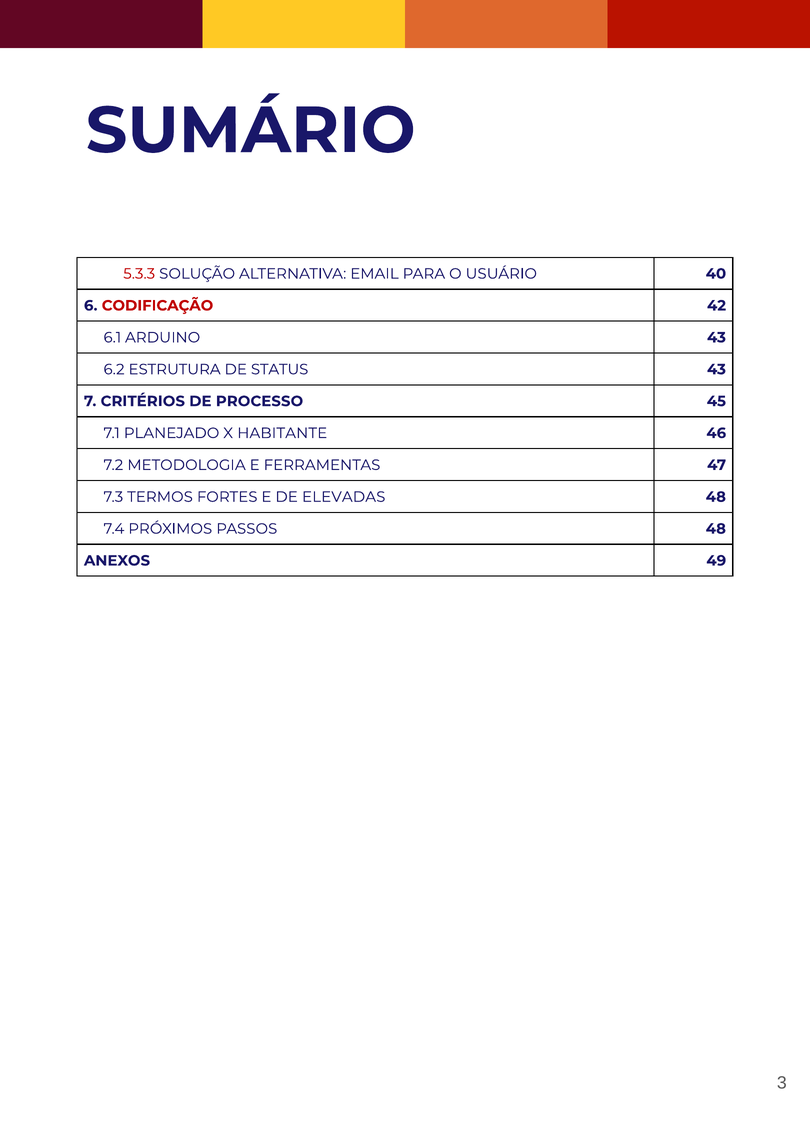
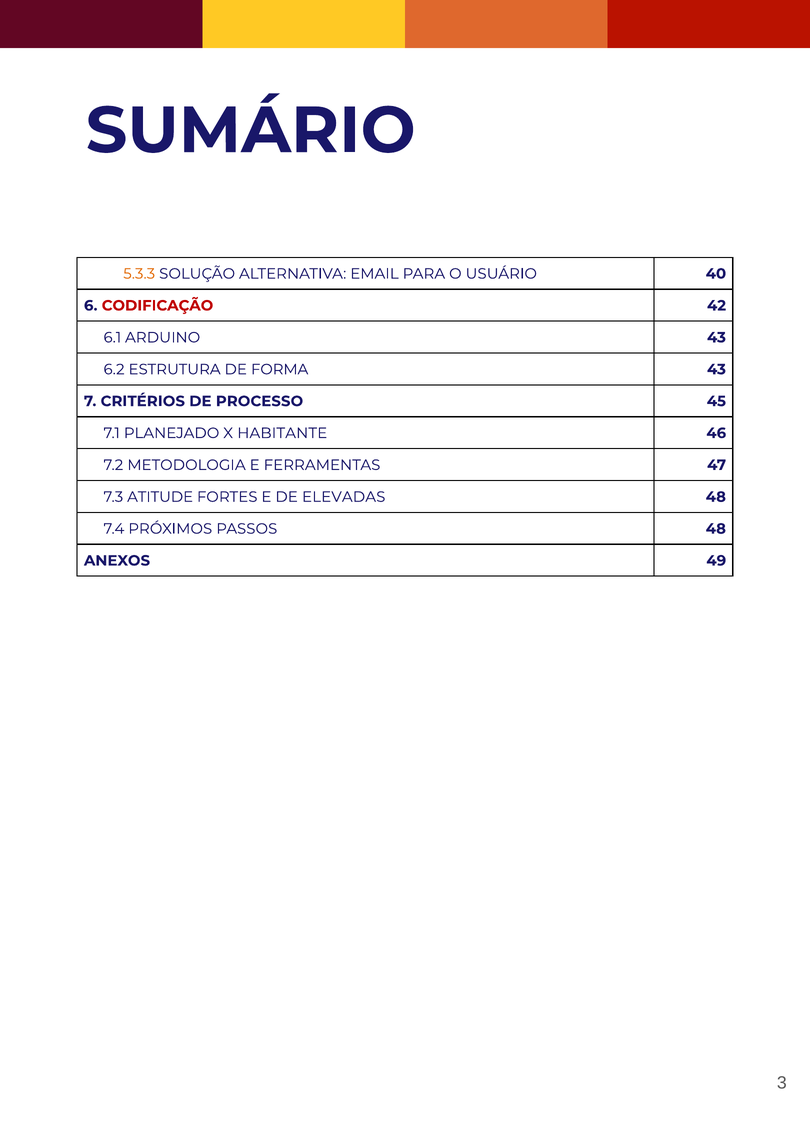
5.3.3 colour: red -> orange (139, 274)
STATUS: STATUS -> FORMA (280, 370)
TERMOS: TERMOS -> ATITUDE (160, 497)
